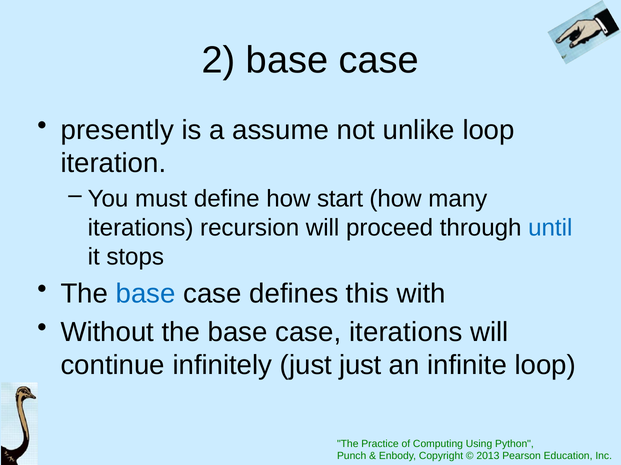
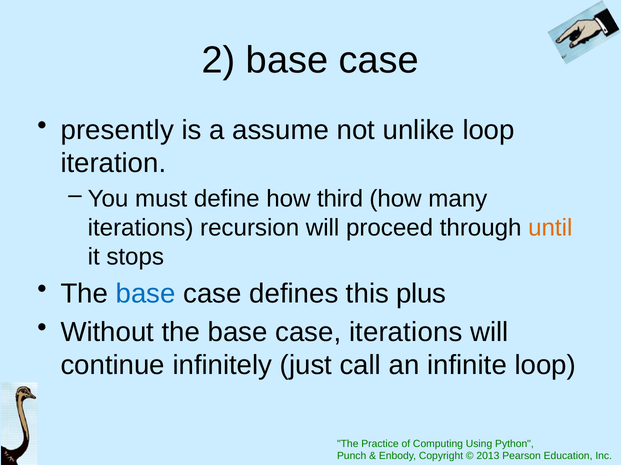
start: start -> third (340, 199)
until colour: blue -> orange (550, 228)
with: with -> plus (421, 294)
just just: just -> call (360, 366)
